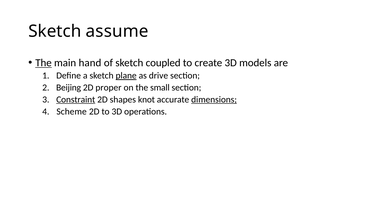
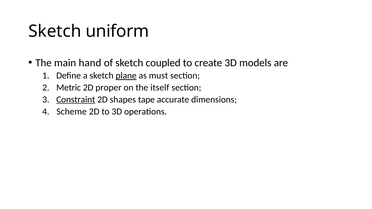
assume: assume -> uniform (117, 31)
The underline: present -> none (44, 63)
drive: drive -> must (158, 76)
Beijing: Beijing -> Metric (69, 88)
small: small -> itself (160, 88)
knot: knot -> tape (146, 100)
dimensions underline: present -> none (214, 100)
